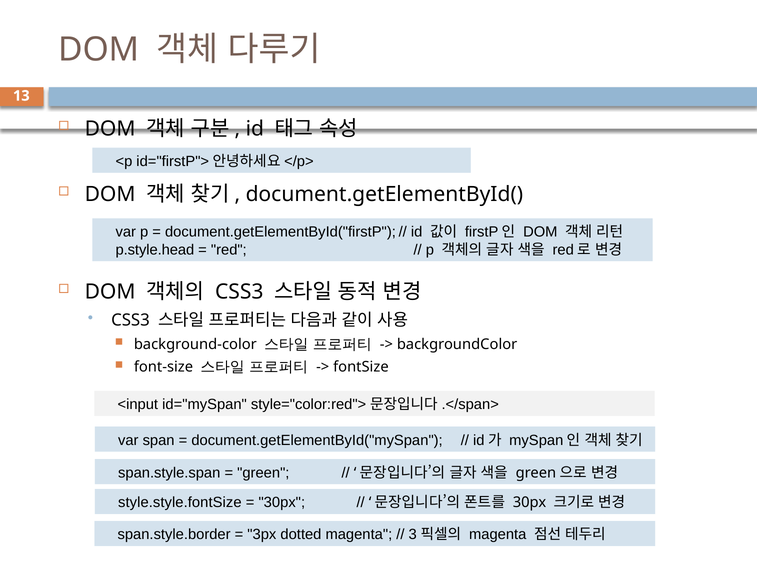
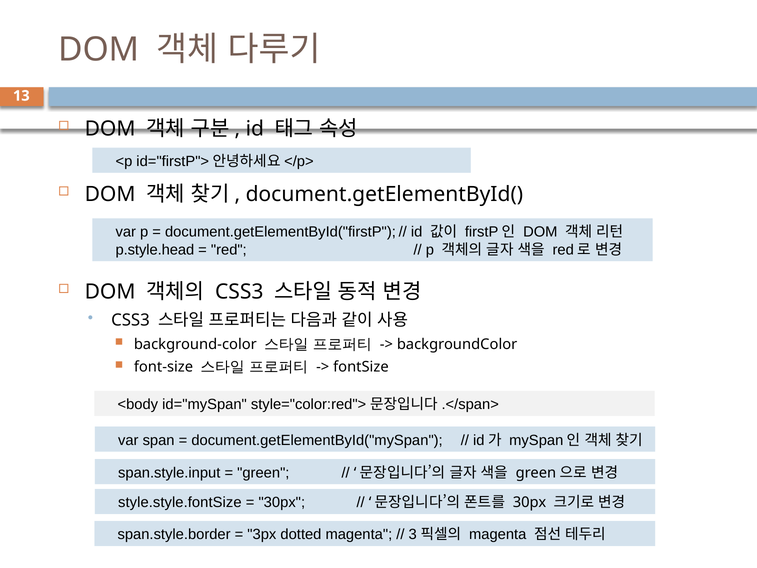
<input: <input -> <body (138, 404)
span.style.span: span.style.span -> span.style.input (169, 472)
